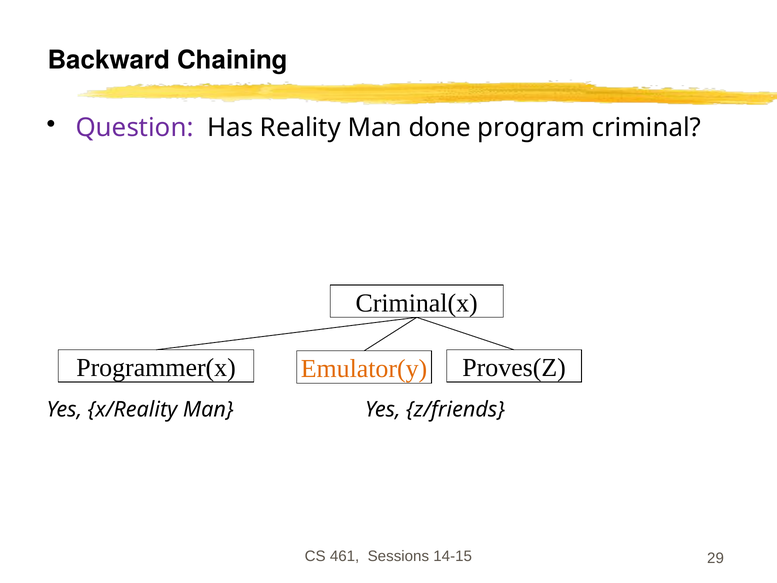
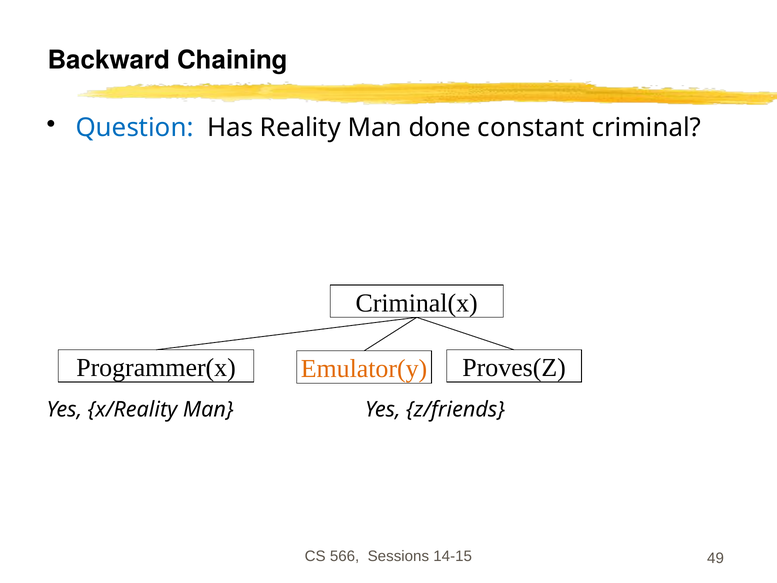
Question colour: purple -> blue (135, 128)
program: program -> constant (531, 128)
461: 461 -> 566 (345, 556)
29: 29 -> 49 (716, 558)
